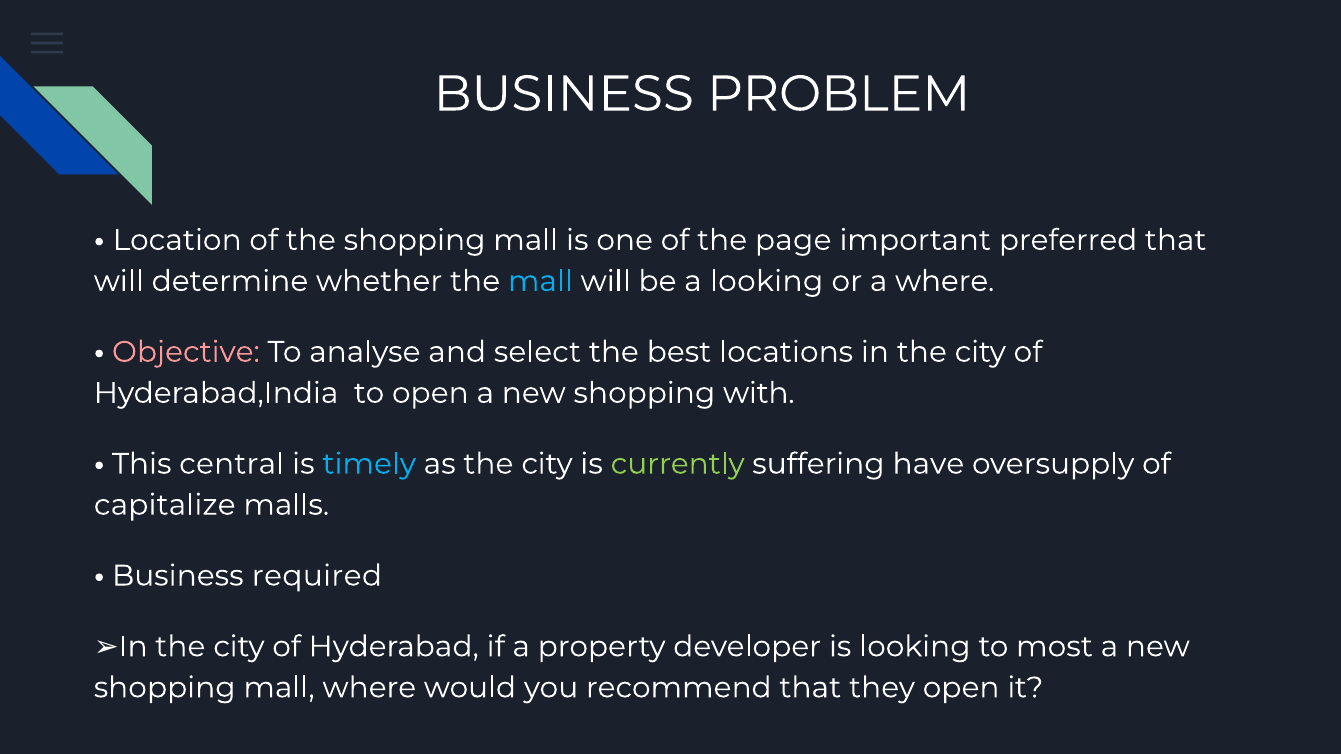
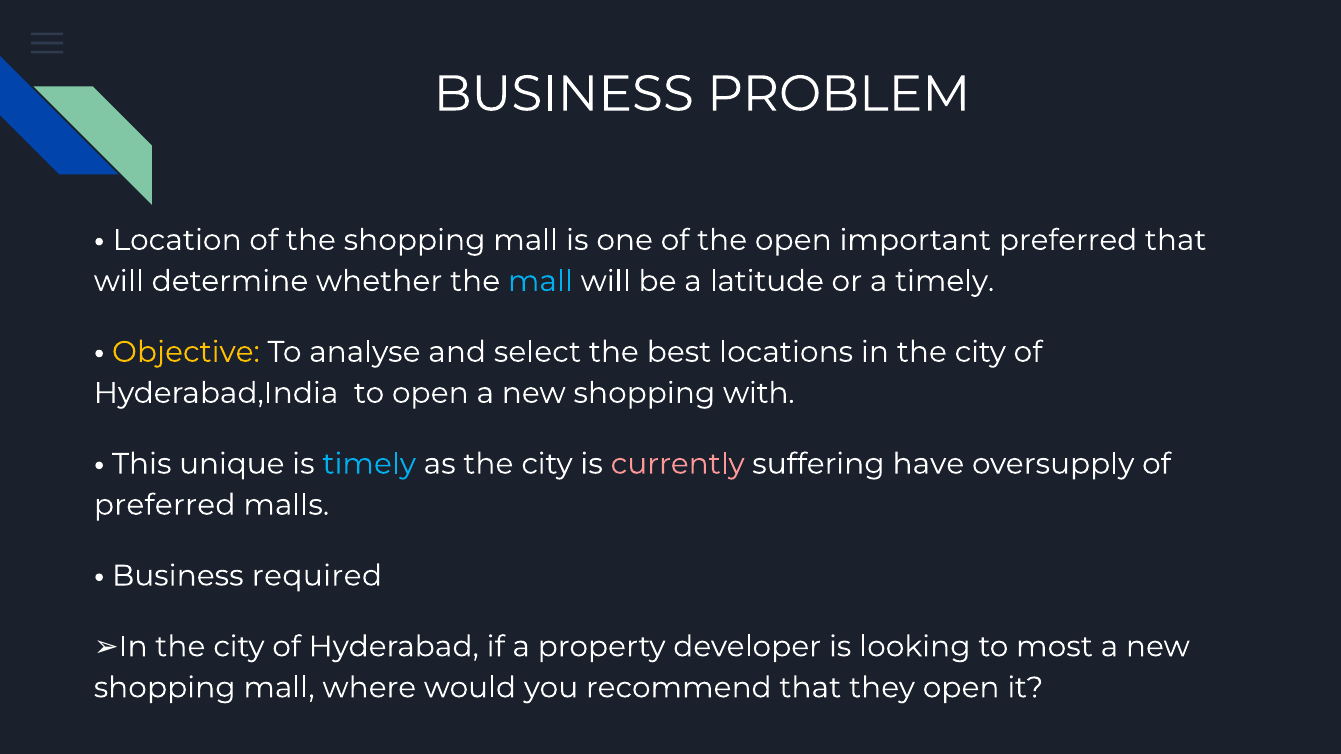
the page: page -> open (793, 240)
a looking: looking -> latitude (767, 281)
a where: where -> timely (945, 281)
Objective colour: pink -> yellow (186, 352)
central: central -> unique (232, 464)
currently colour: light green -> pink (678, 464)
capitalize: capitalize -> preferred (165, 505)
